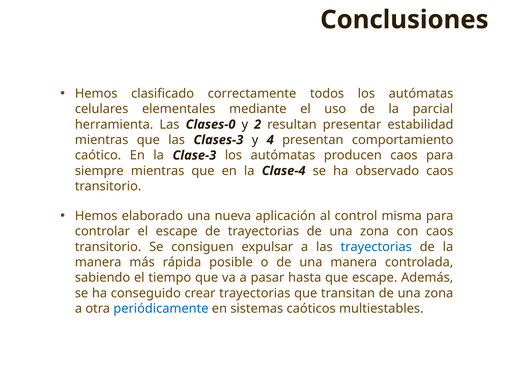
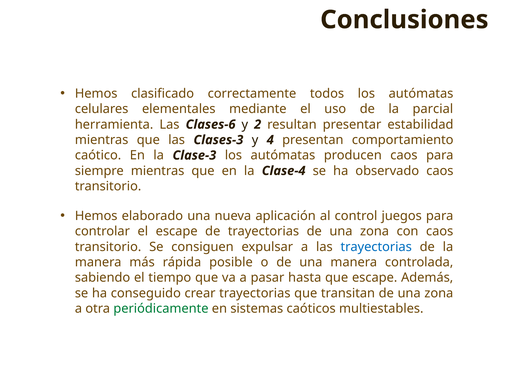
Clases-0: Clases-0 -> Clases-6 (211, 124)
misma: misma -> juegos (402, 216)
periódicamente colour: blue -> green (161, 308)
